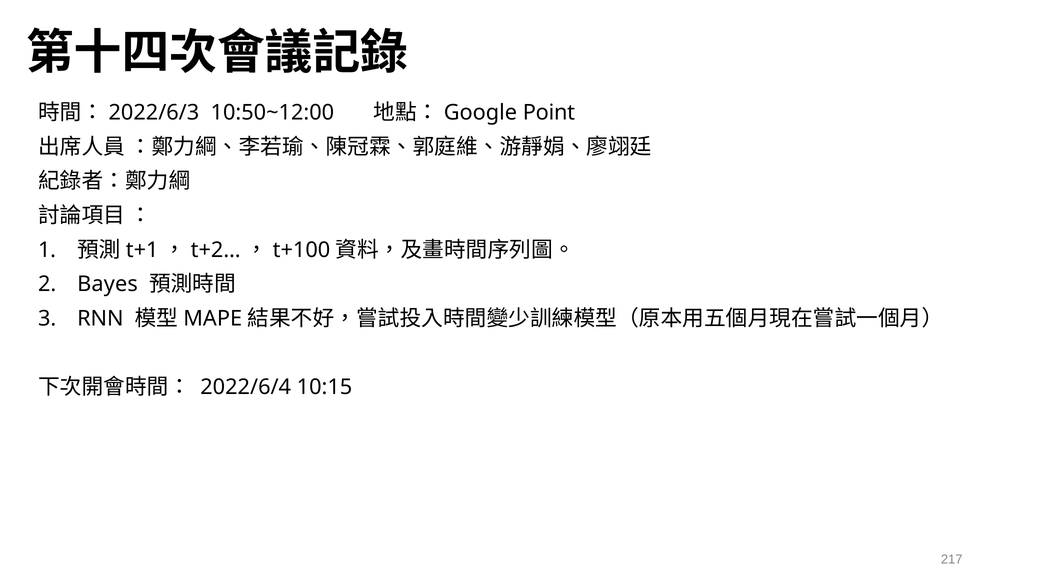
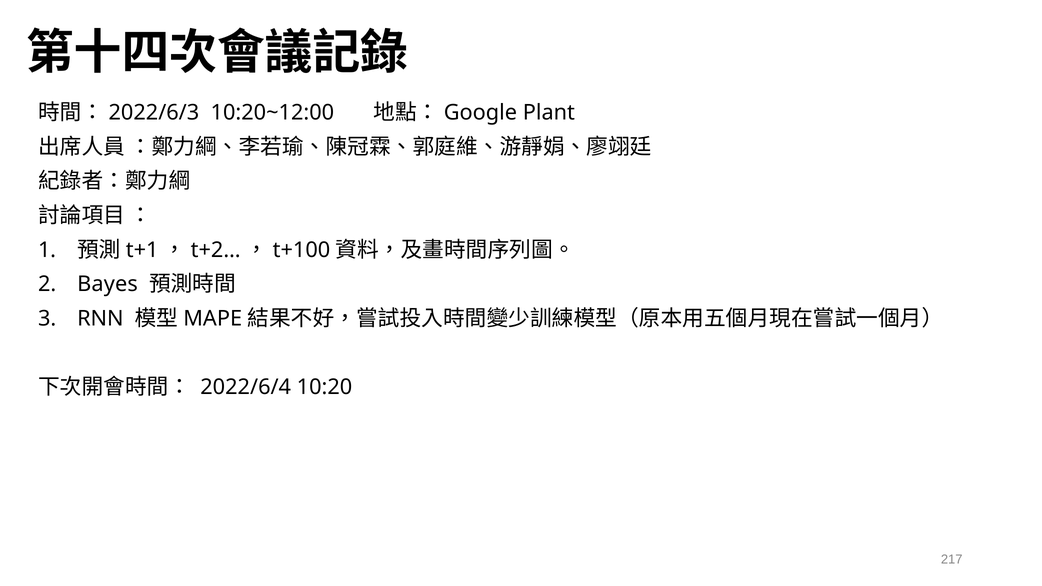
10:50~12:00: 10:50~12:00 -> 10:20~12:00 (272, 113)
Point: Point -> Plant (549, 113)
10:15: 10:15 -> 10:20 (325, 387)
